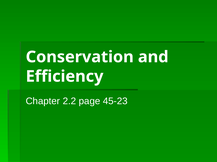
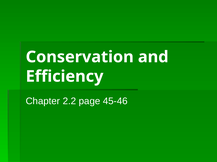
45-23: 45-23 -> 45-46 (115, 102)
